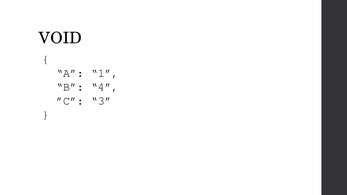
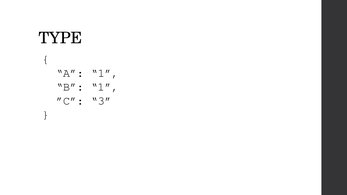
VOID: VOID -> TYPE (60, 38)
B 4: 4 -> 1 (105, 87)
